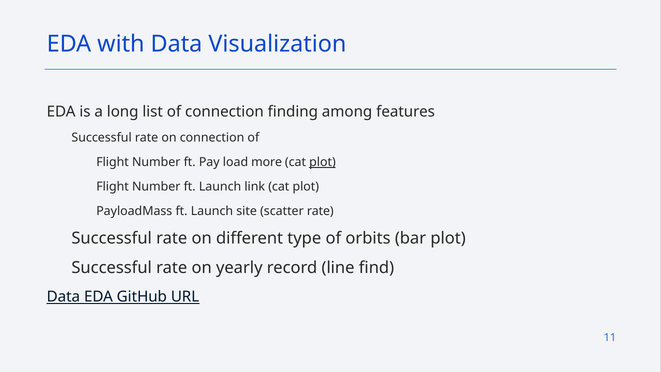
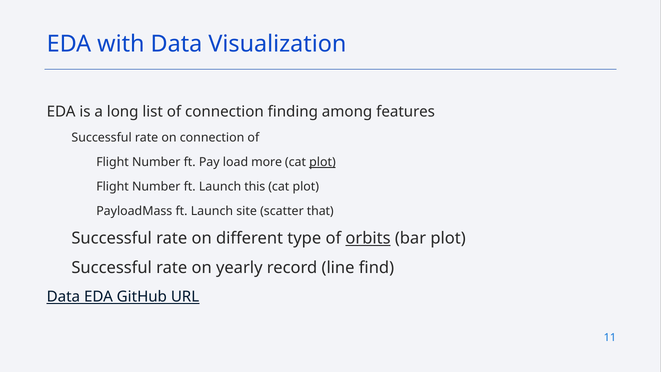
link: link -> this (255, 187)
scatter rate: rate -> that (320, 211)
orbits underline: none -> present (368, 238)
